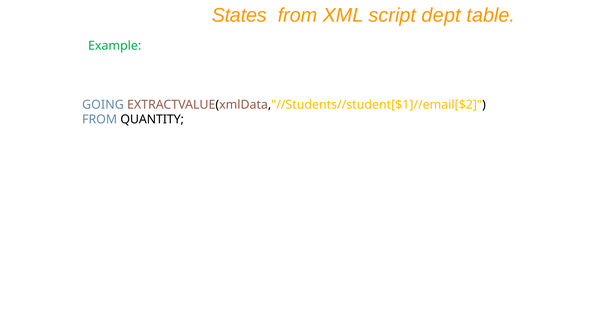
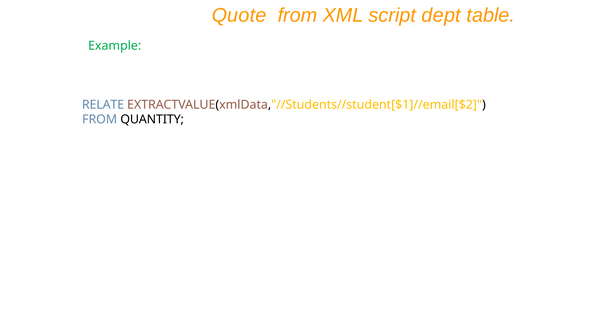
States: States -> Quote (239, 15)
GOING: GOING -> RELATE (103, 105)
